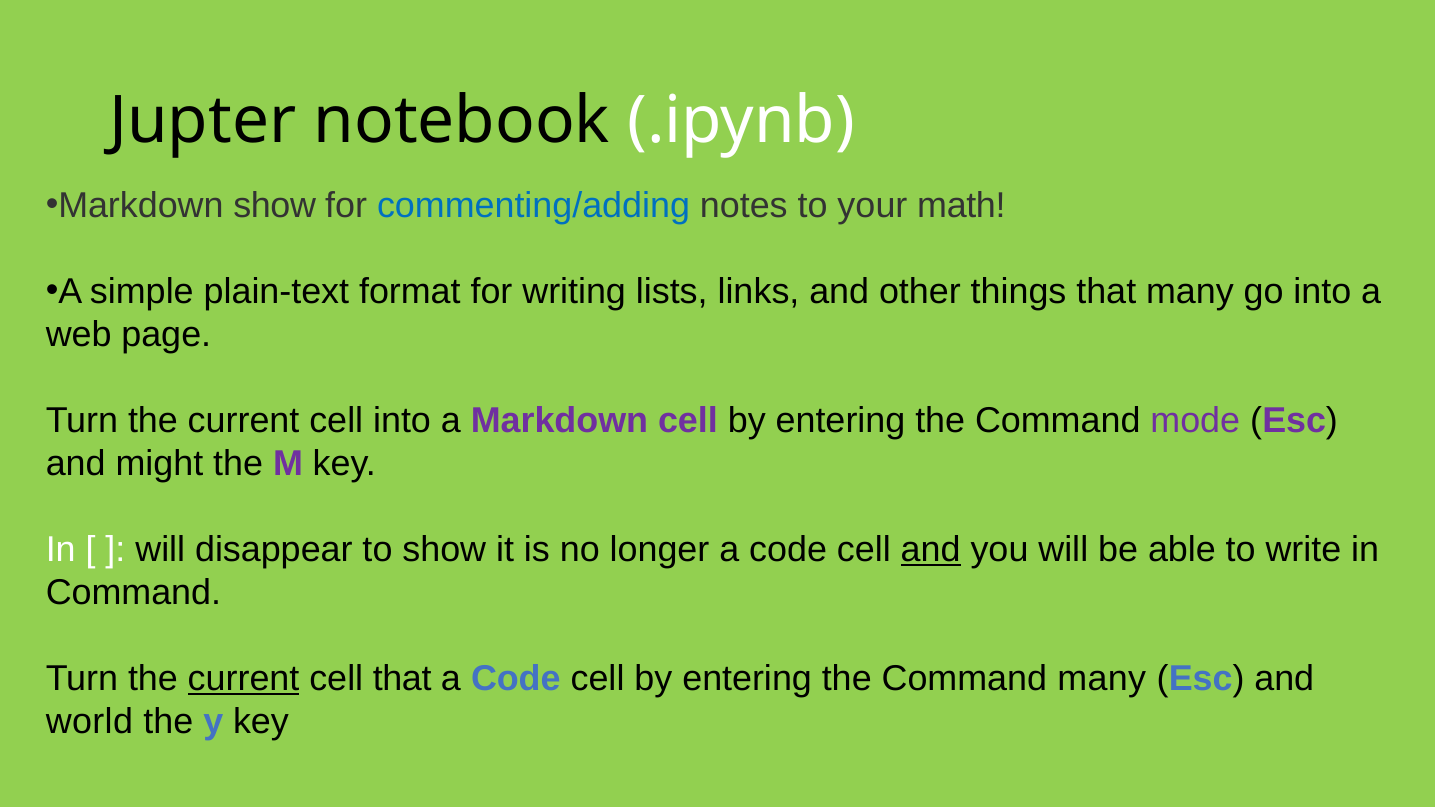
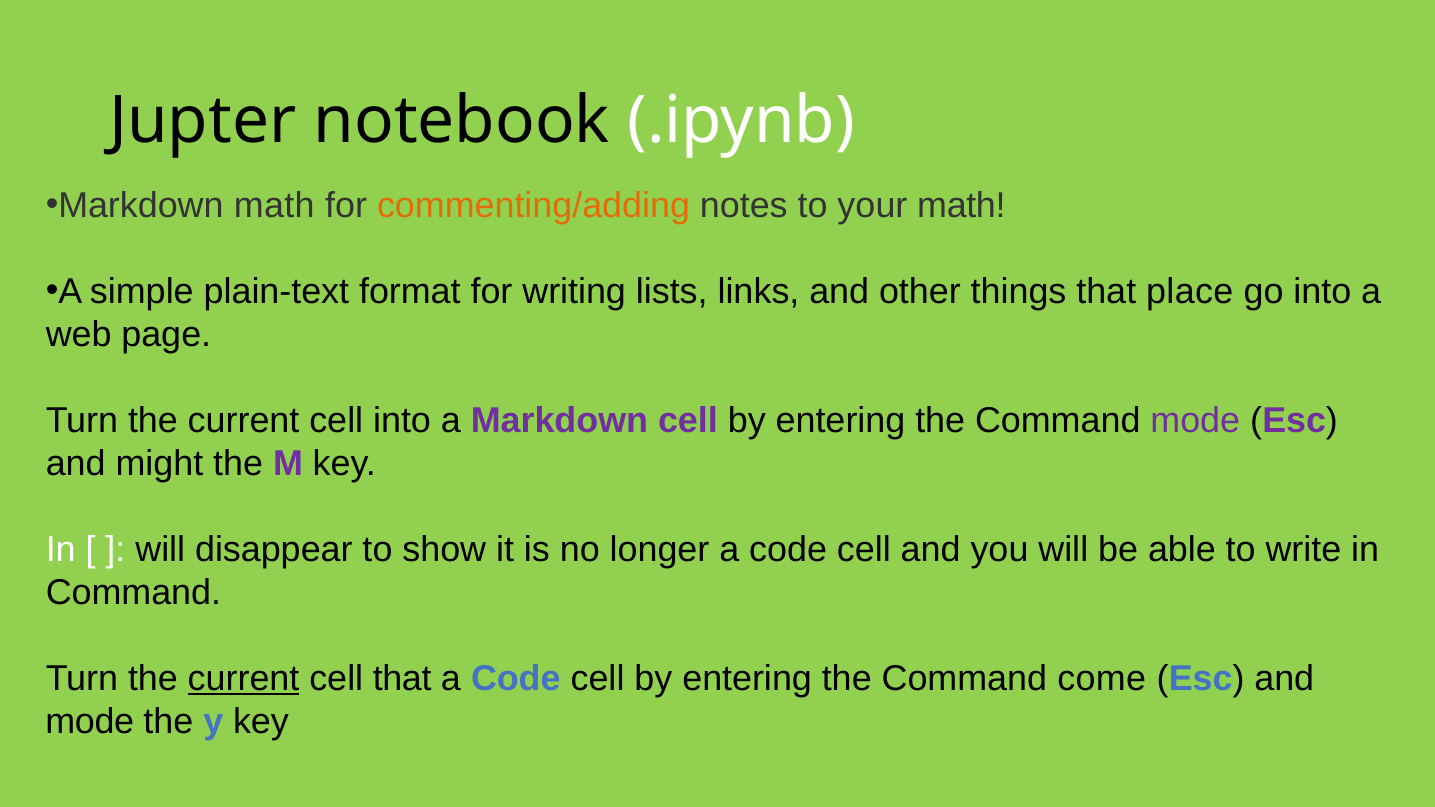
Markdown show: show -> math (274, 206)
commenting/adding colour: blue -> orange (533, 206)
that many: many -> place (1190, 292)
and underline: present -> none (931, 550)
Command many: many -> come (1102, 679)
world: world -> mode (90, 722)
